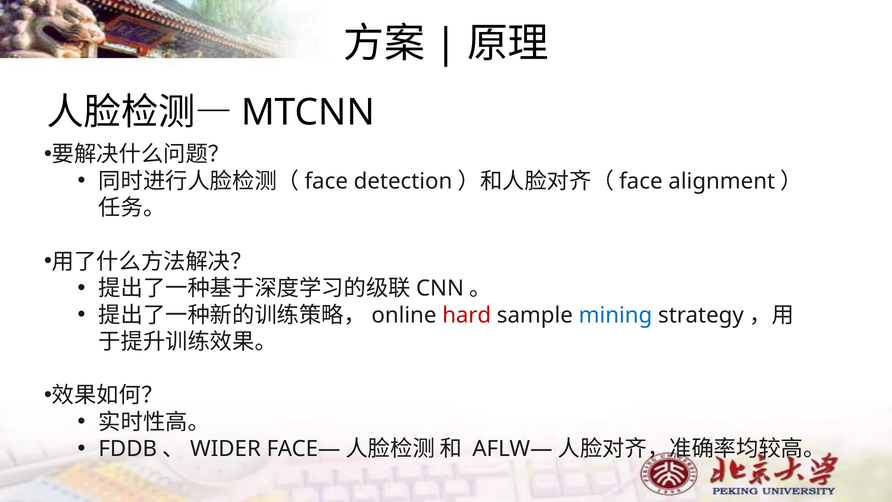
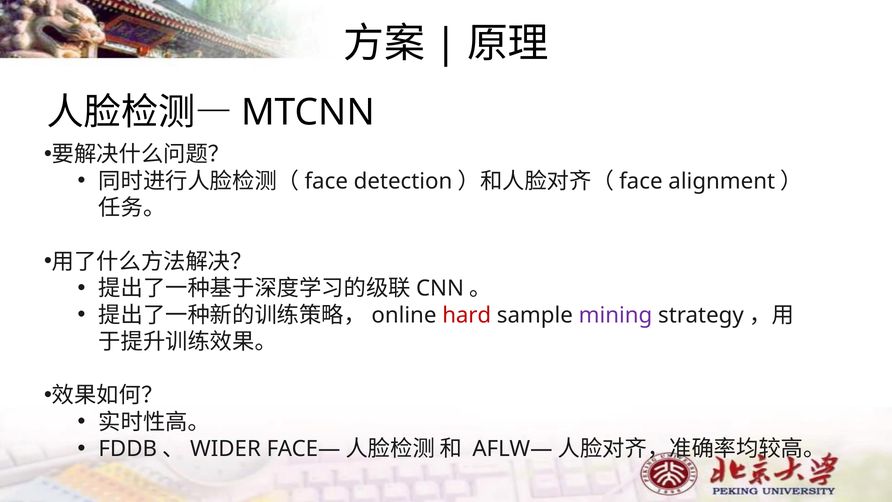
mining colour: blue -> purple (616, 315)
